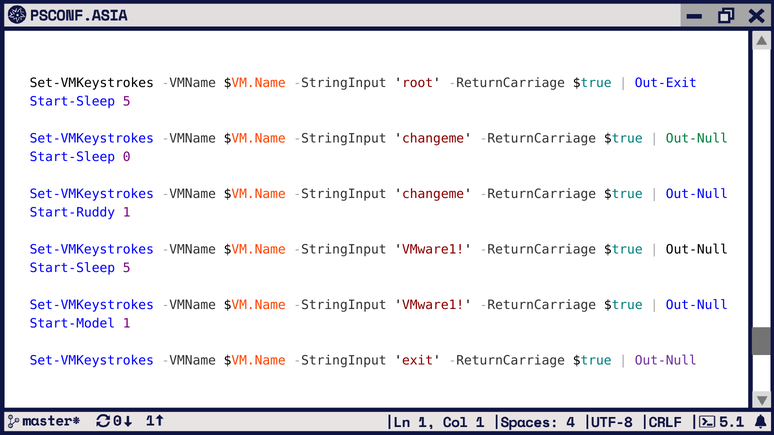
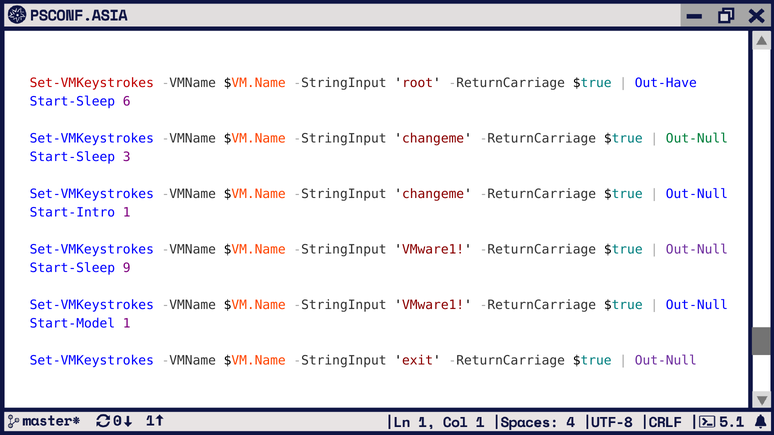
Set-VMKeystrokes colour: black -> red (92, 83)
Out-Exit: Out-Exit -> Out-Have (666, 83)
5: 5 -> 6 (127, 102)
0: 0 -> 3 (127, 157)
Start-Ruddy: Start-Ruddy -> Start-Intro (72, 213)
Out-Null colour: black -> purple (697, 250)
5: 5 -> 9 (127, 268)
